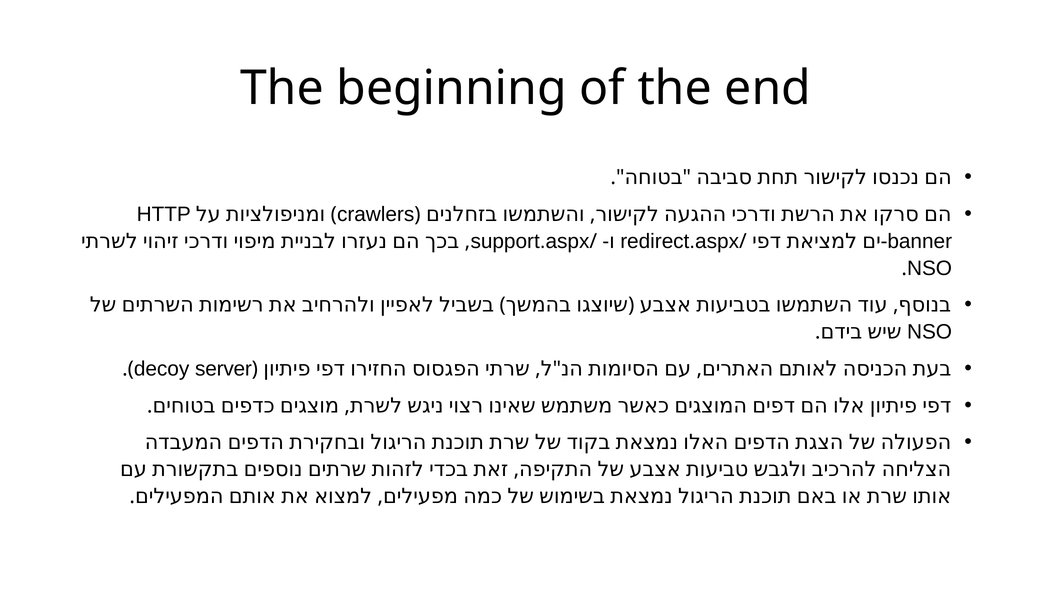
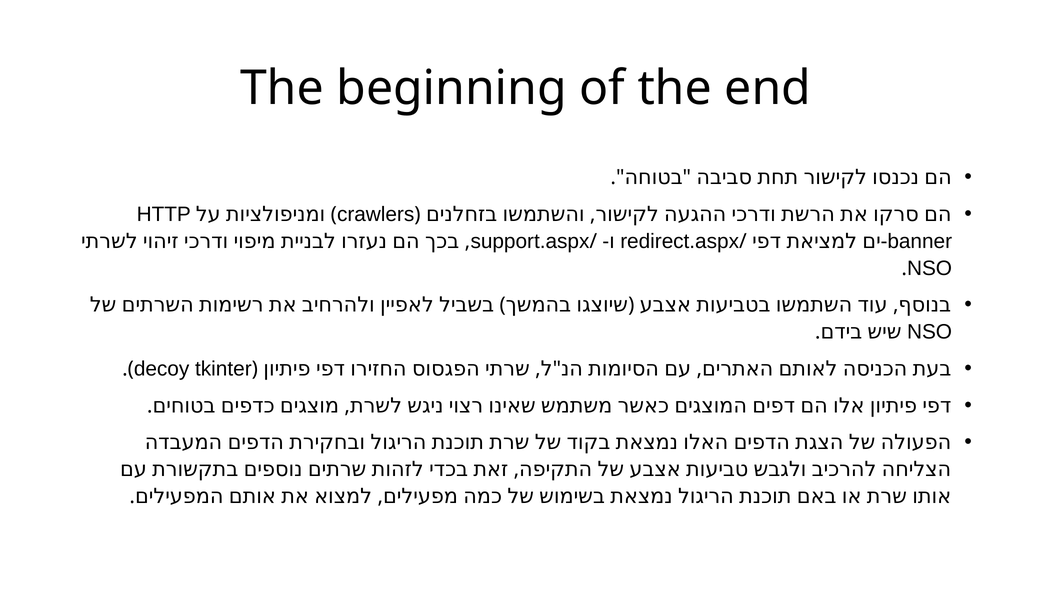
server: server -> tkinter (223, 369)
